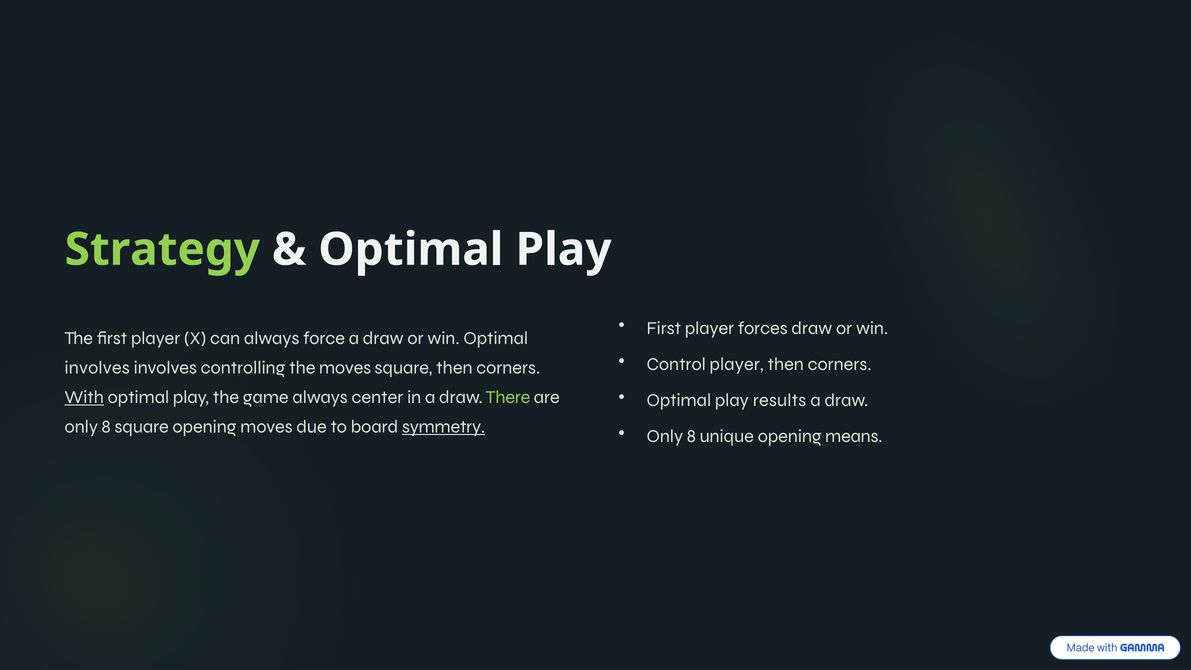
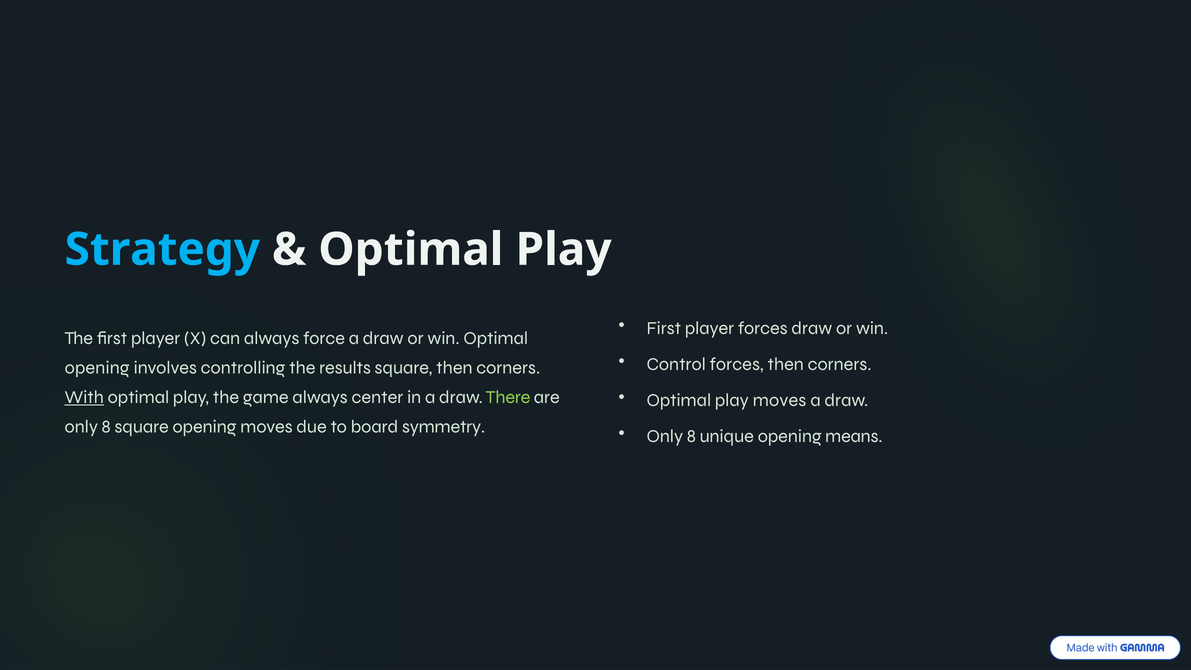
Strategy colour: light green -> light blue (162, 250)
Control player: player -> forces (737, 364)
involves: involves -> opening (97, 368)
the moves: moves -> results (345, 368)
play results: results -> moves (780, 400)
symmetry underline: present -> none (444, 427)
